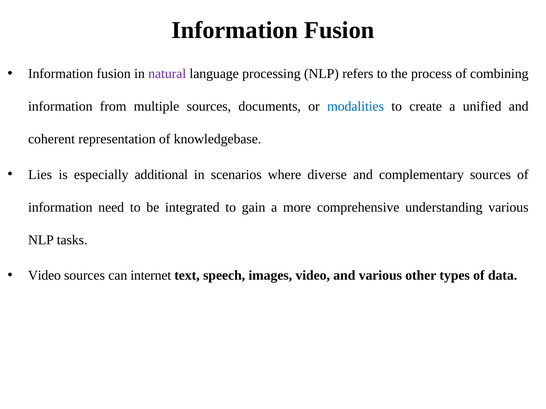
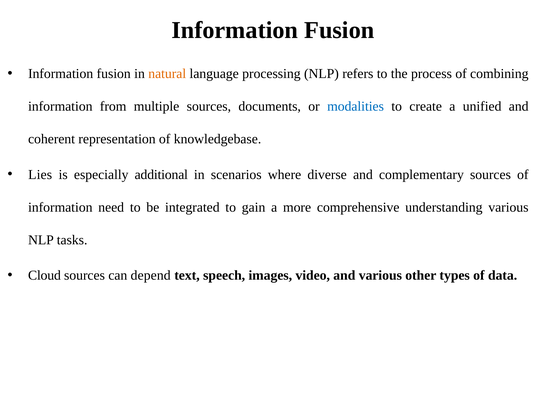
natural colour: purple -> orange (167, 74)
Video: Video -> Cloud (44, 276)
internet: internet -> depend (151, 276)
